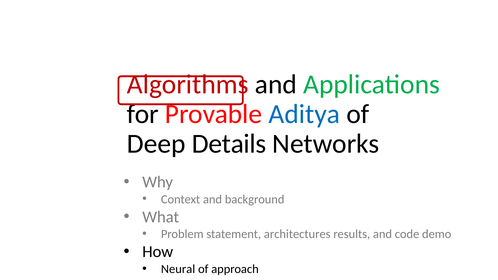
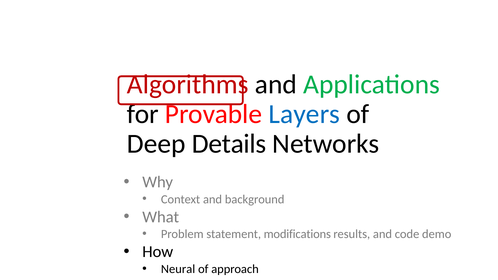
Aditya: Aditya -> Layers (304, 114)
architectures: architectures -> modifications (297, 234)
